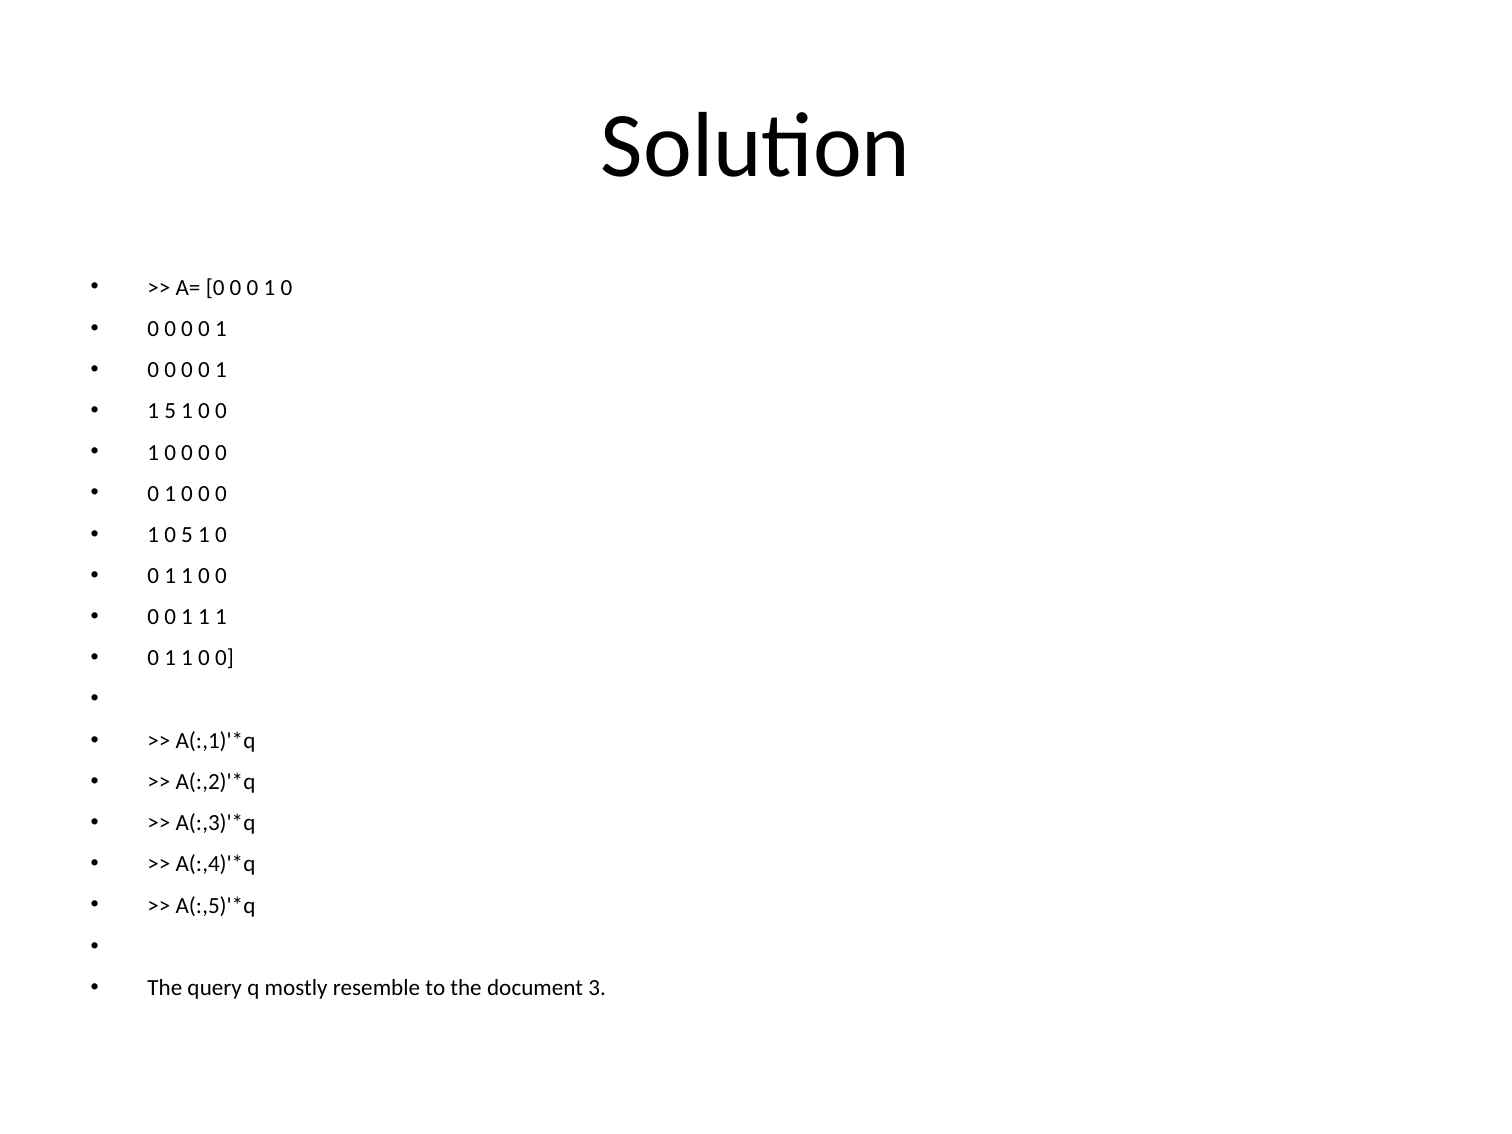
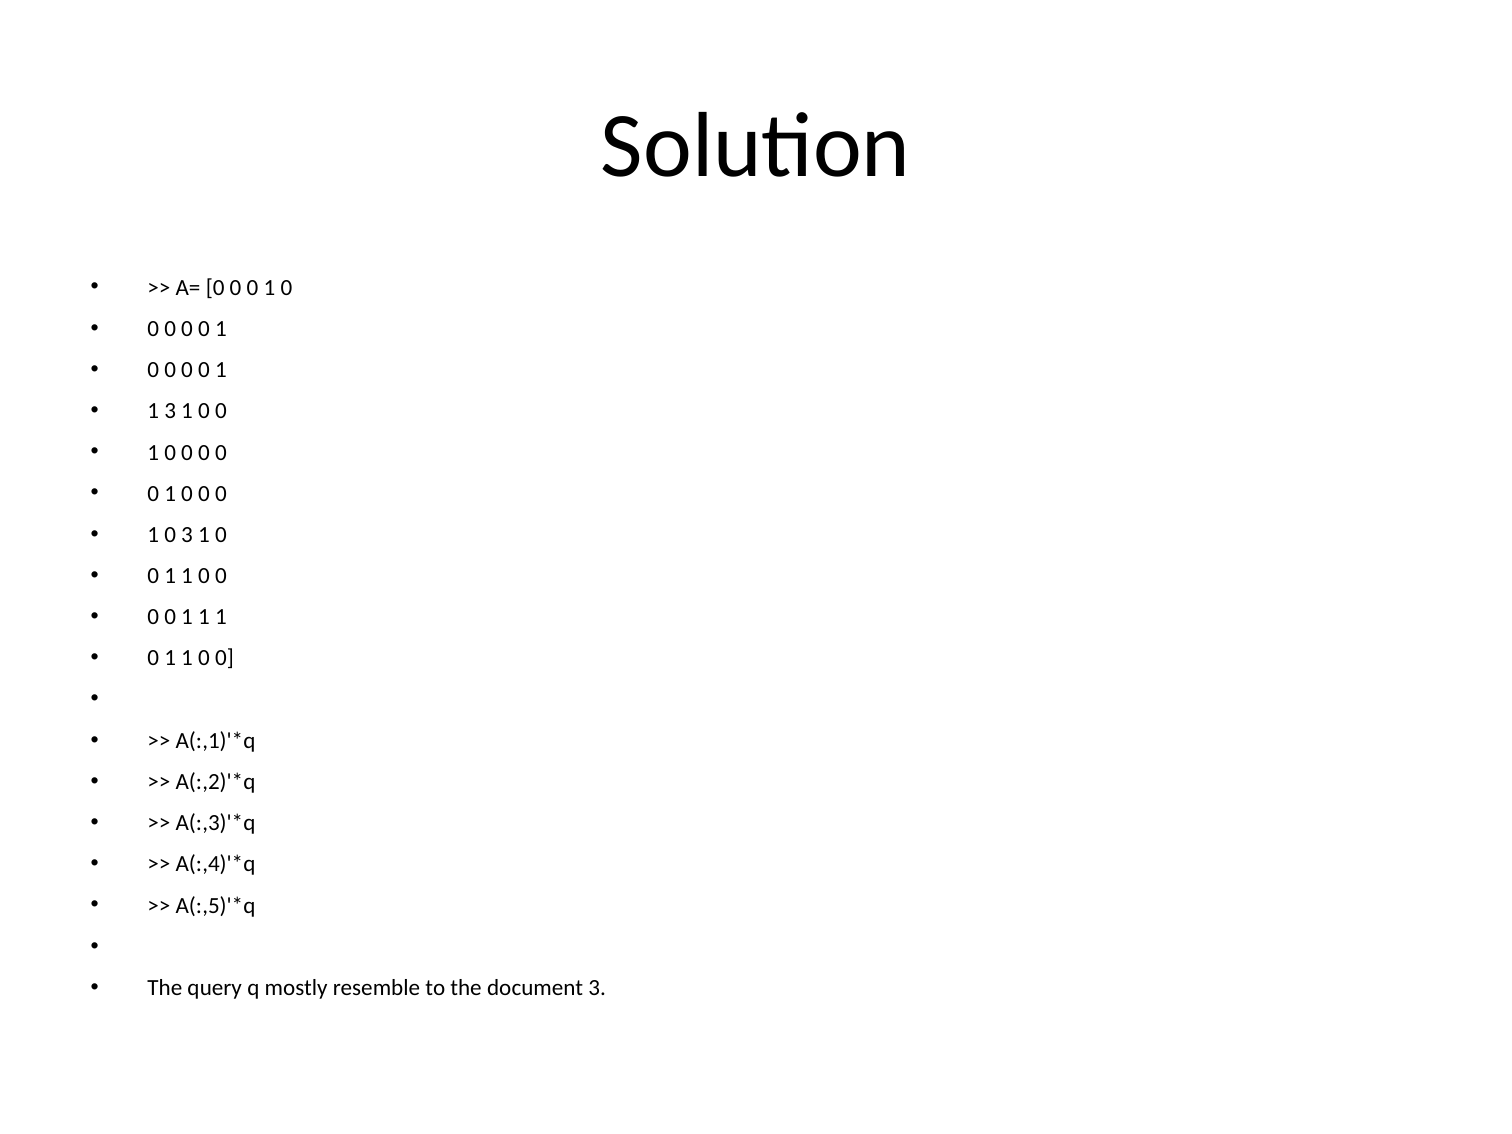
1 5: 5 -> 3 (170, 411)
0 5: 5 -> 3 (187, 535)
